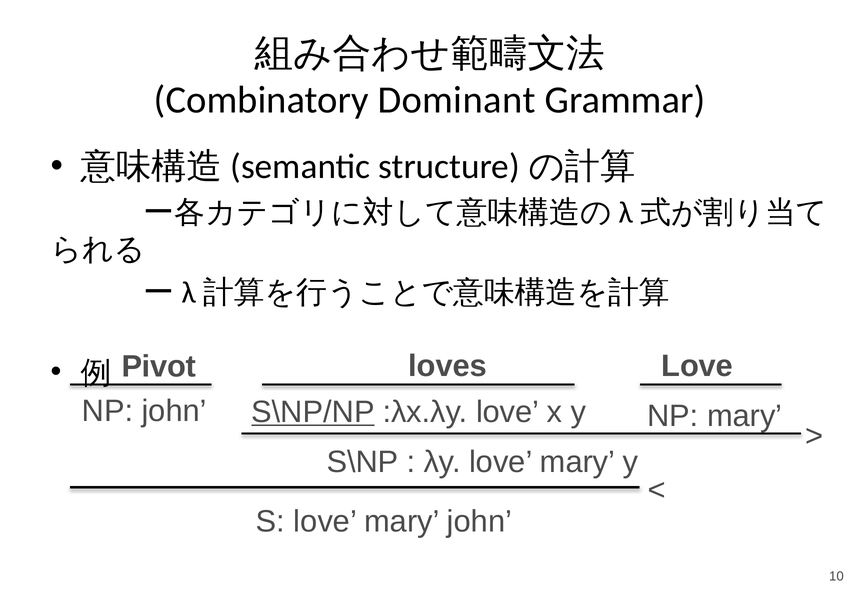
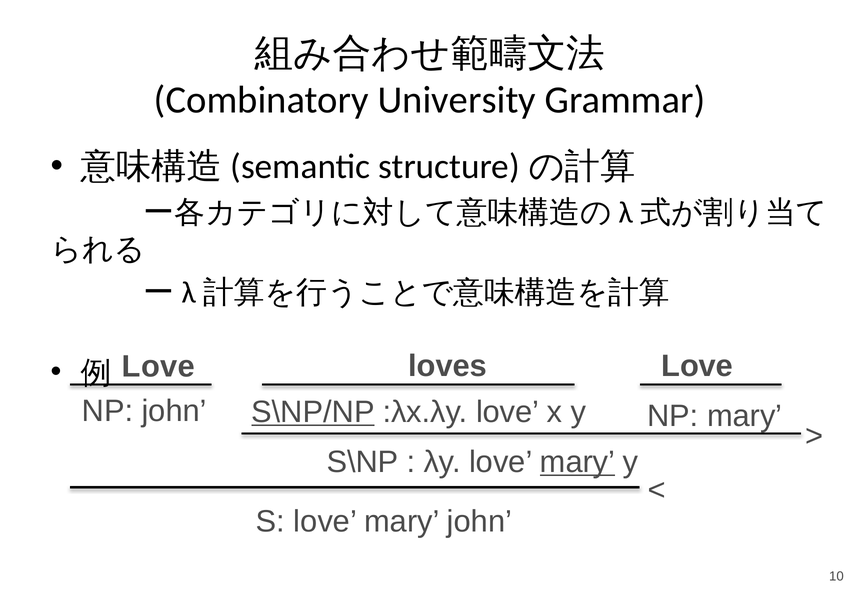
Dominant: Dominant -> University (457, 100)
Pivot: Pivot -> Love (158, 366)
mary underline: none -> present (578, 461)
